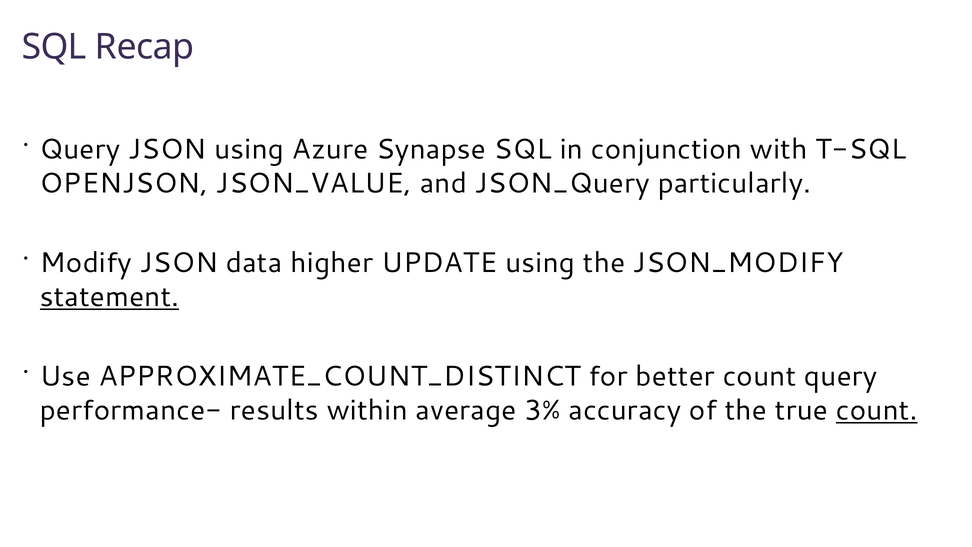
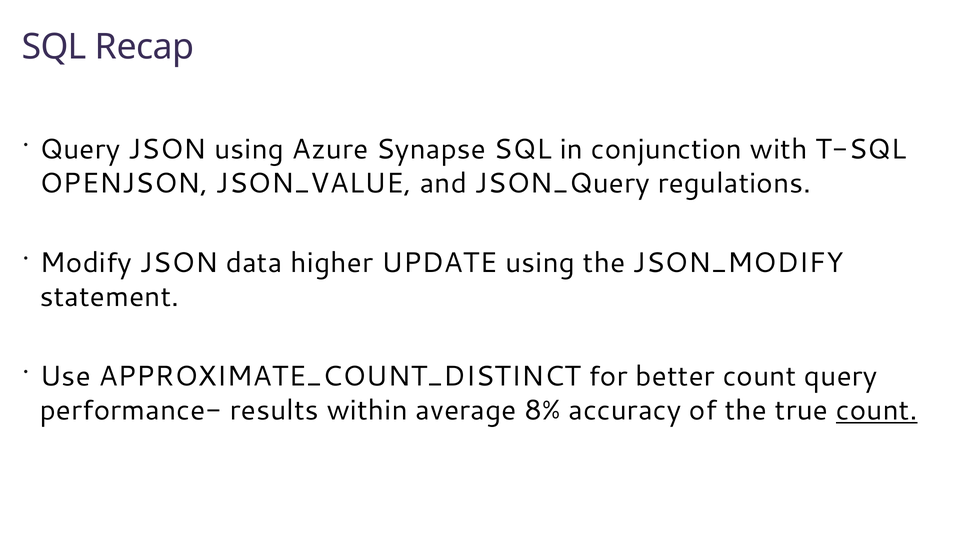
particularly: particularly -> regulations (734, 183)
statement underline: present -> none (109, 297)
3%: 3% -> 8% (542, 410)
